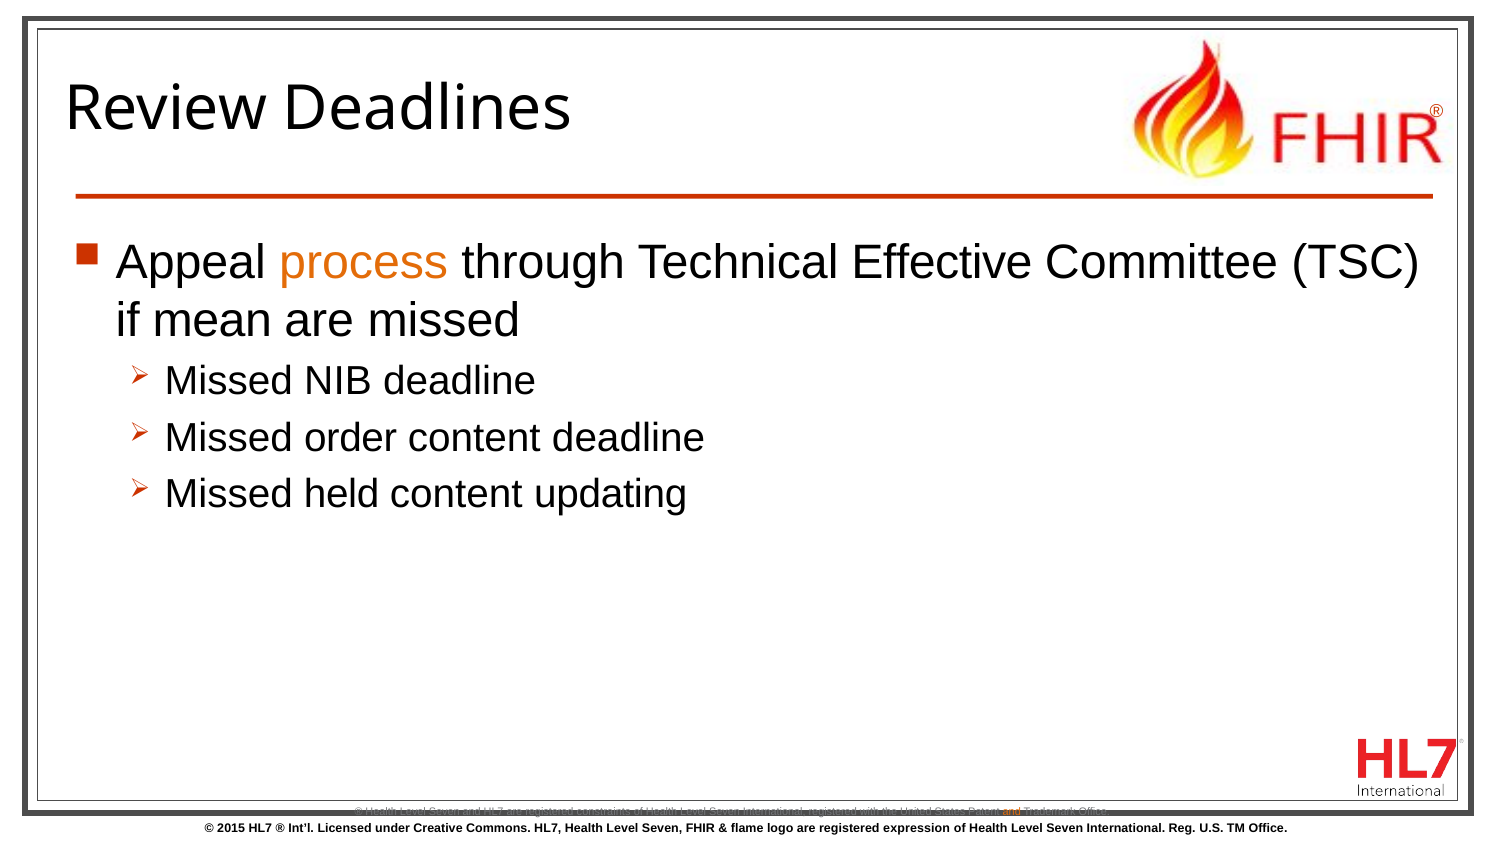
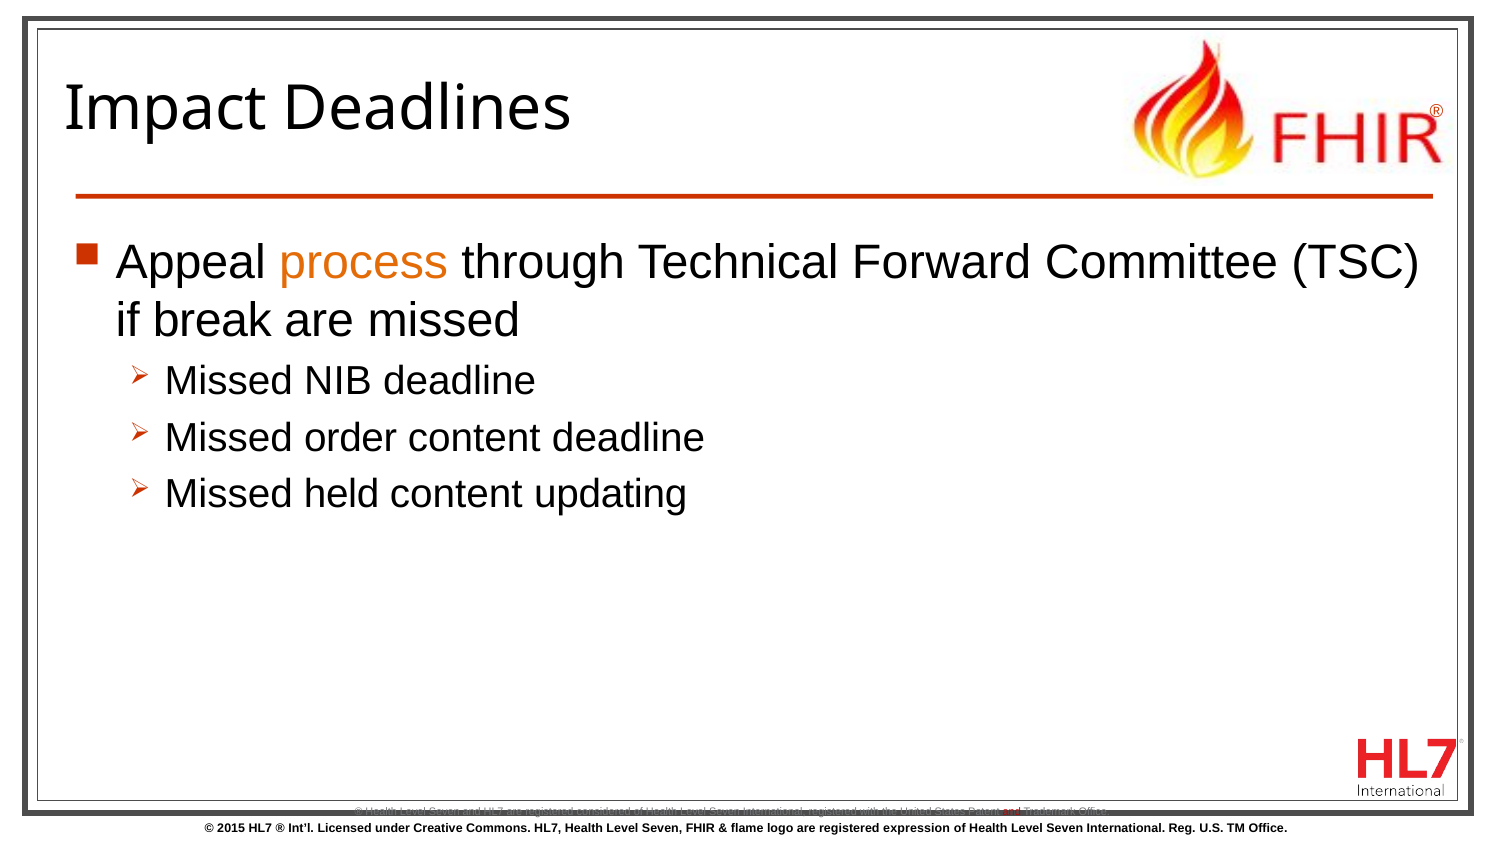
Review: Review -> Impact (166, 109)
Effective: Effective -> Forward (942, 262)
mean: mean -> break (212, 320)
constraints: constraints -> considered (604, 813)
and colour: orange -> red (1012, 813)
